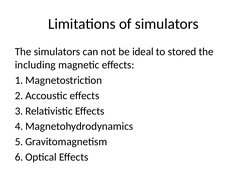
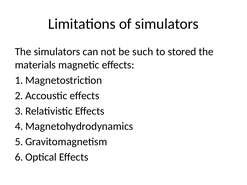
ideal: ideal -> such (143, 52)
including: including -> materials (35, 65)
